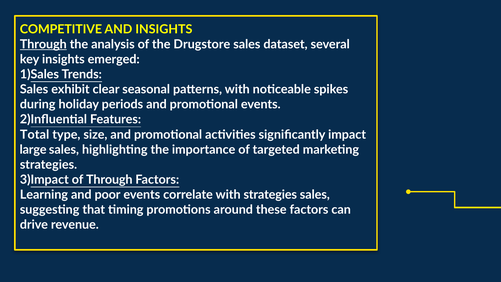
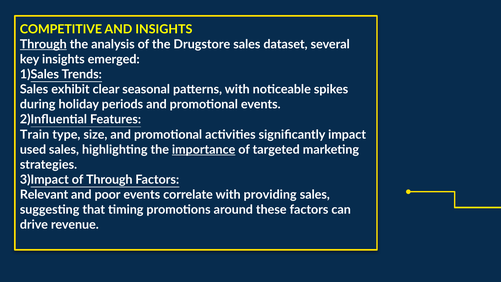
Total: Total -> Train (35, 134)
large: large -> used (33, 150)
importance underline: none -> present (204, 150)
Learning: Learning -> Relevant (44, 195)
with strategies: strategies -> providing (270, 195)
